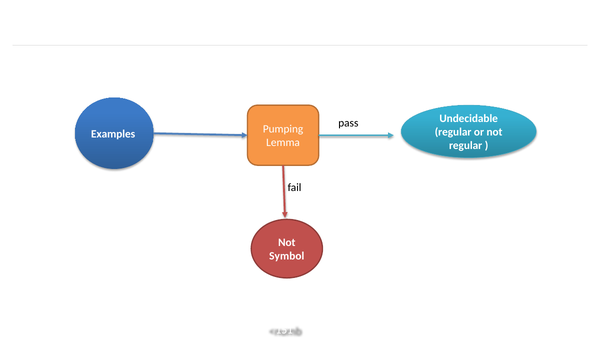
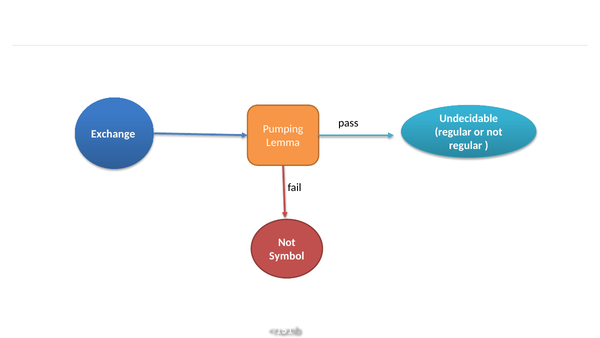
Examples: Examples -> Exchange (113, 134)
